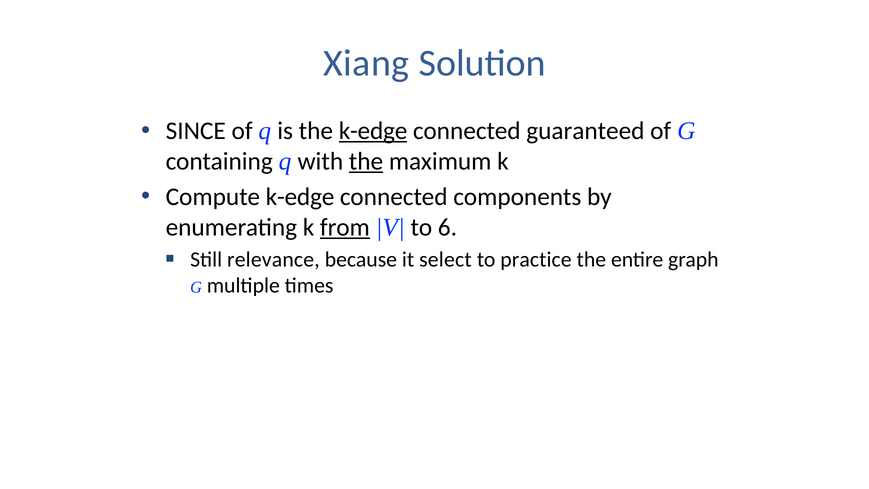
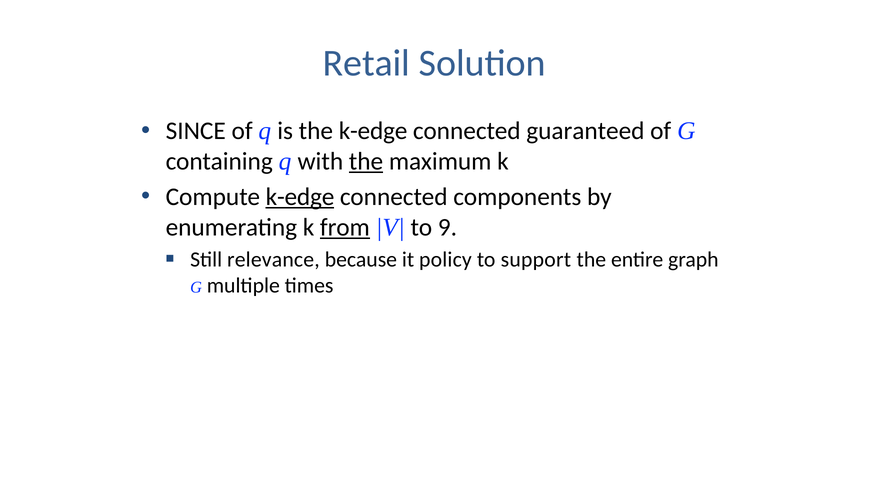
Xiang: Xiang -> Retail (367, 63)
k-edge underline: present -> none (373, 131)
k-edge underline: none -> present (300, 197)
6: 6 -> 9 (447, 227)
select: select -> policy (445, 259)
practice: practice -> support (536, 259)
